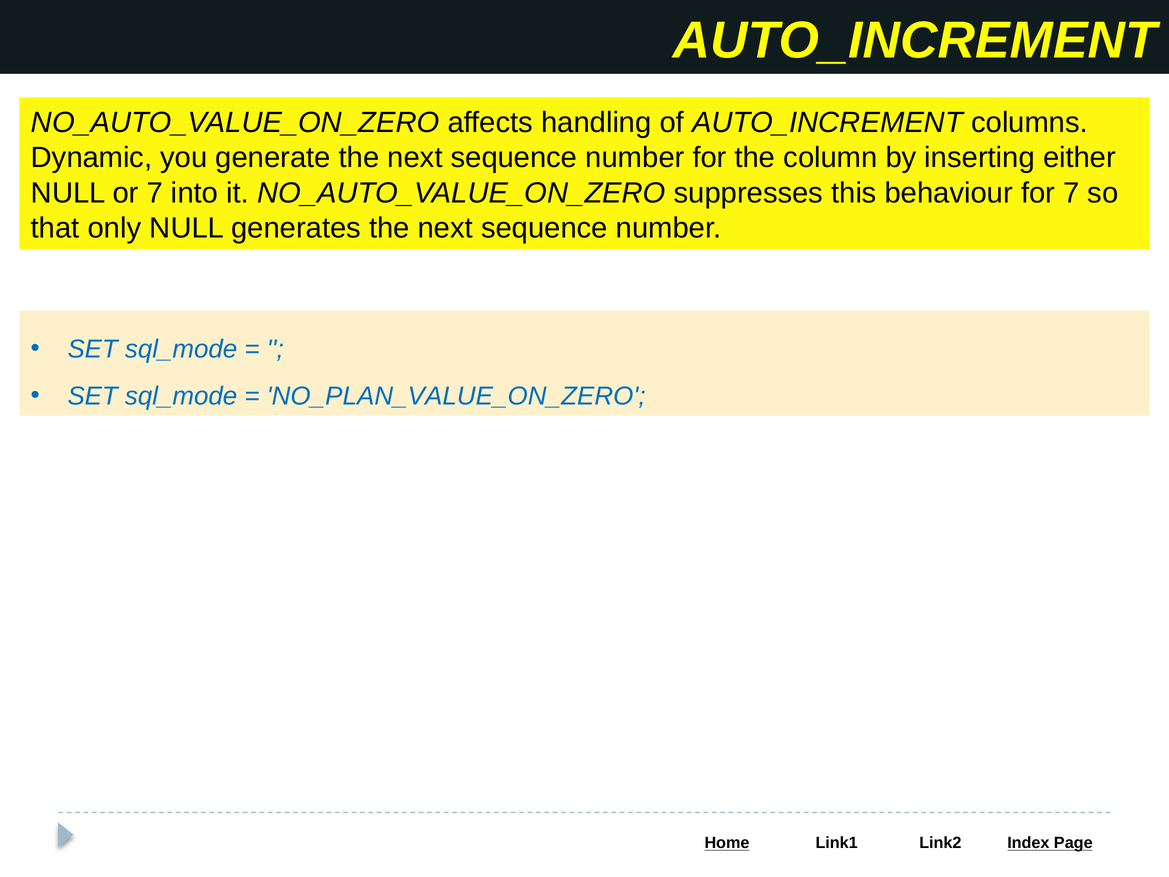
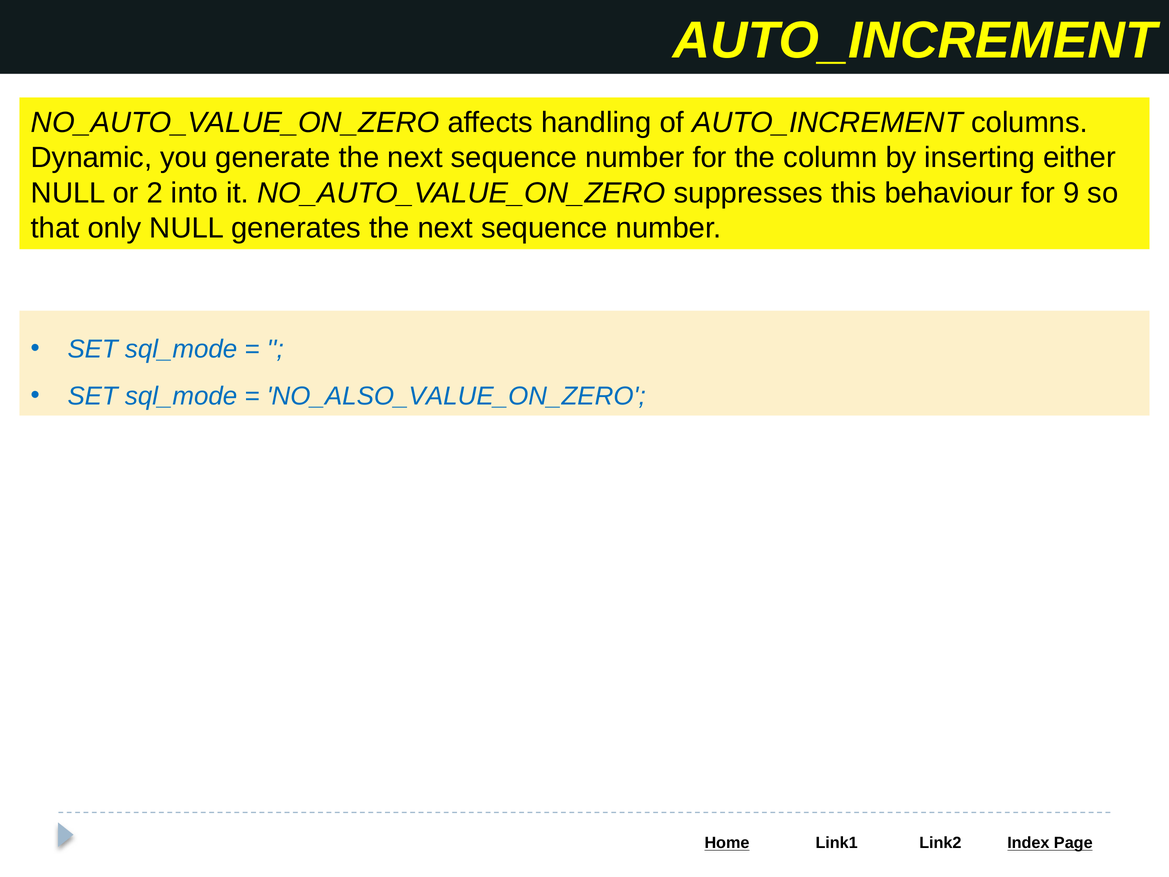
or 7: 7 -> 2 (155, 193)
for 7: 7 -> 9 (1071, 193)
NO_PLAN_VALUE_ON_ZERO: NO_PLAN_VALUE_ON_ZERO -> NO_ALSO_VALUE_ON_ZERO (456, 396)
